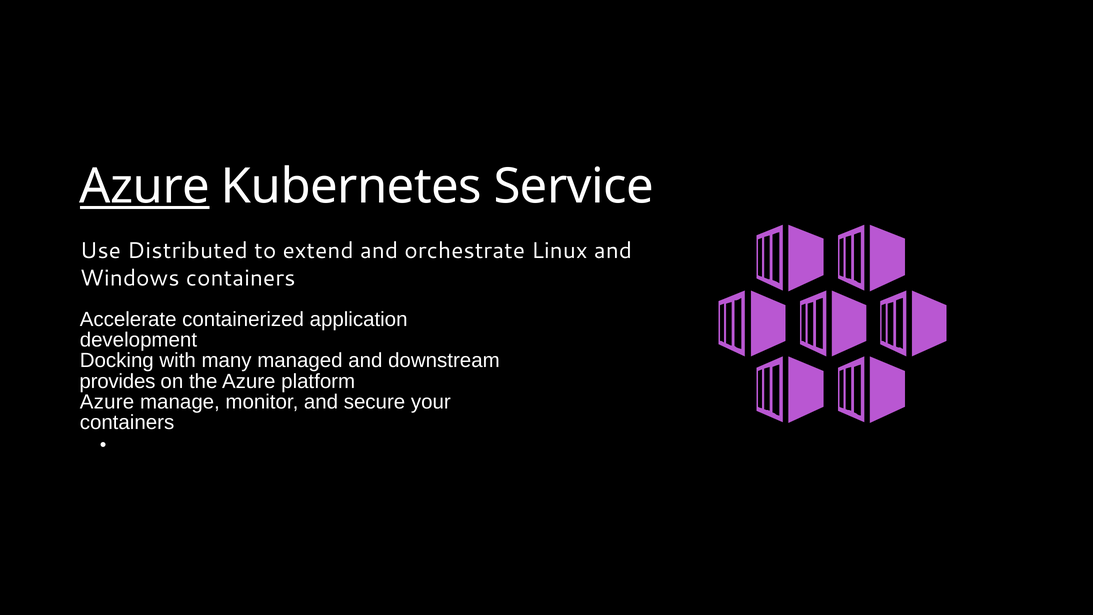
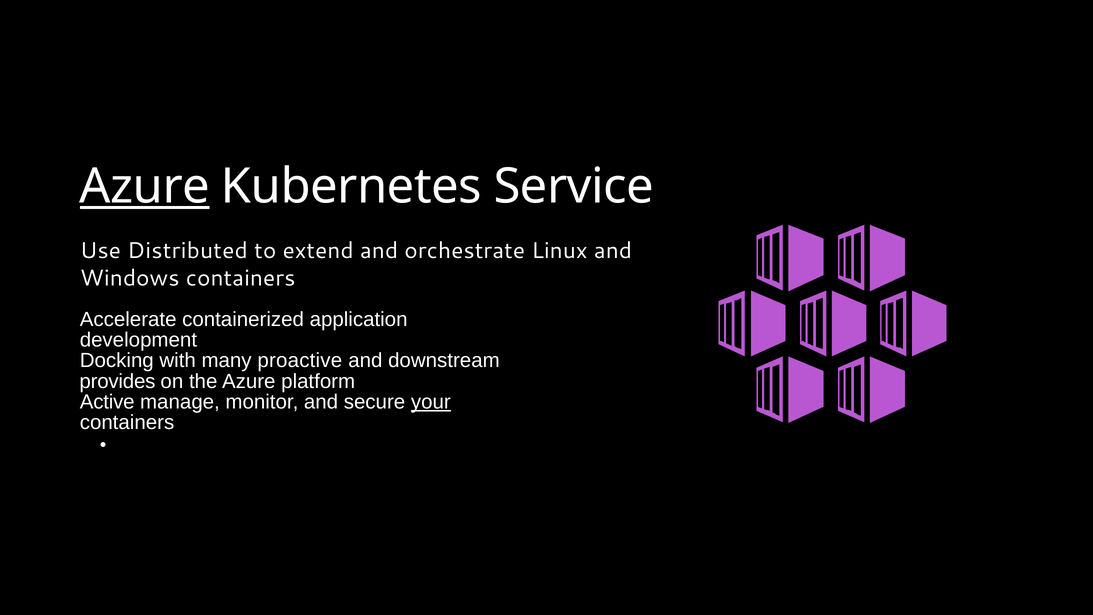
managed: managed -> proactive (300, 361)
Azure: Azure -> Active (107, 402)
your underline: none -> present (431, 402)
